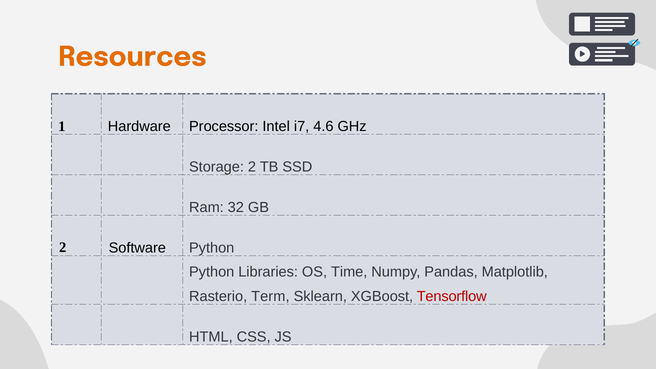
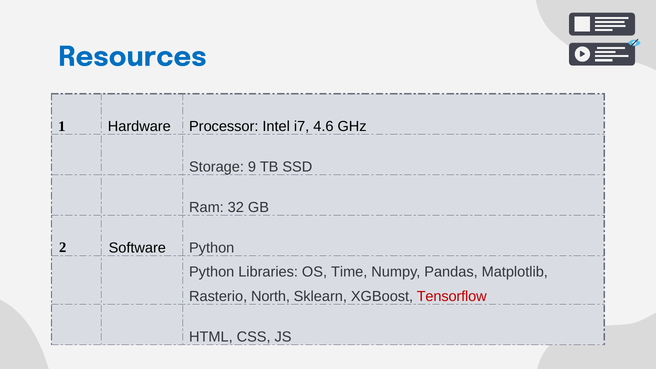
Resources colour: orange -> blue (132, 57)
Storage 2: 2 -> 9 (252, 167)
Term: Term -> North (270, 296)
